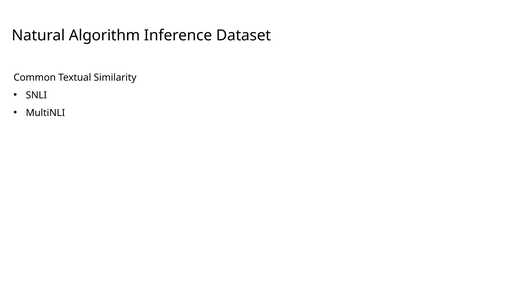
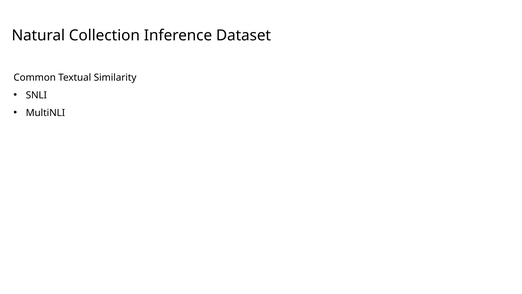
Algorithm: Algorithm -> Collection (104, 35)
